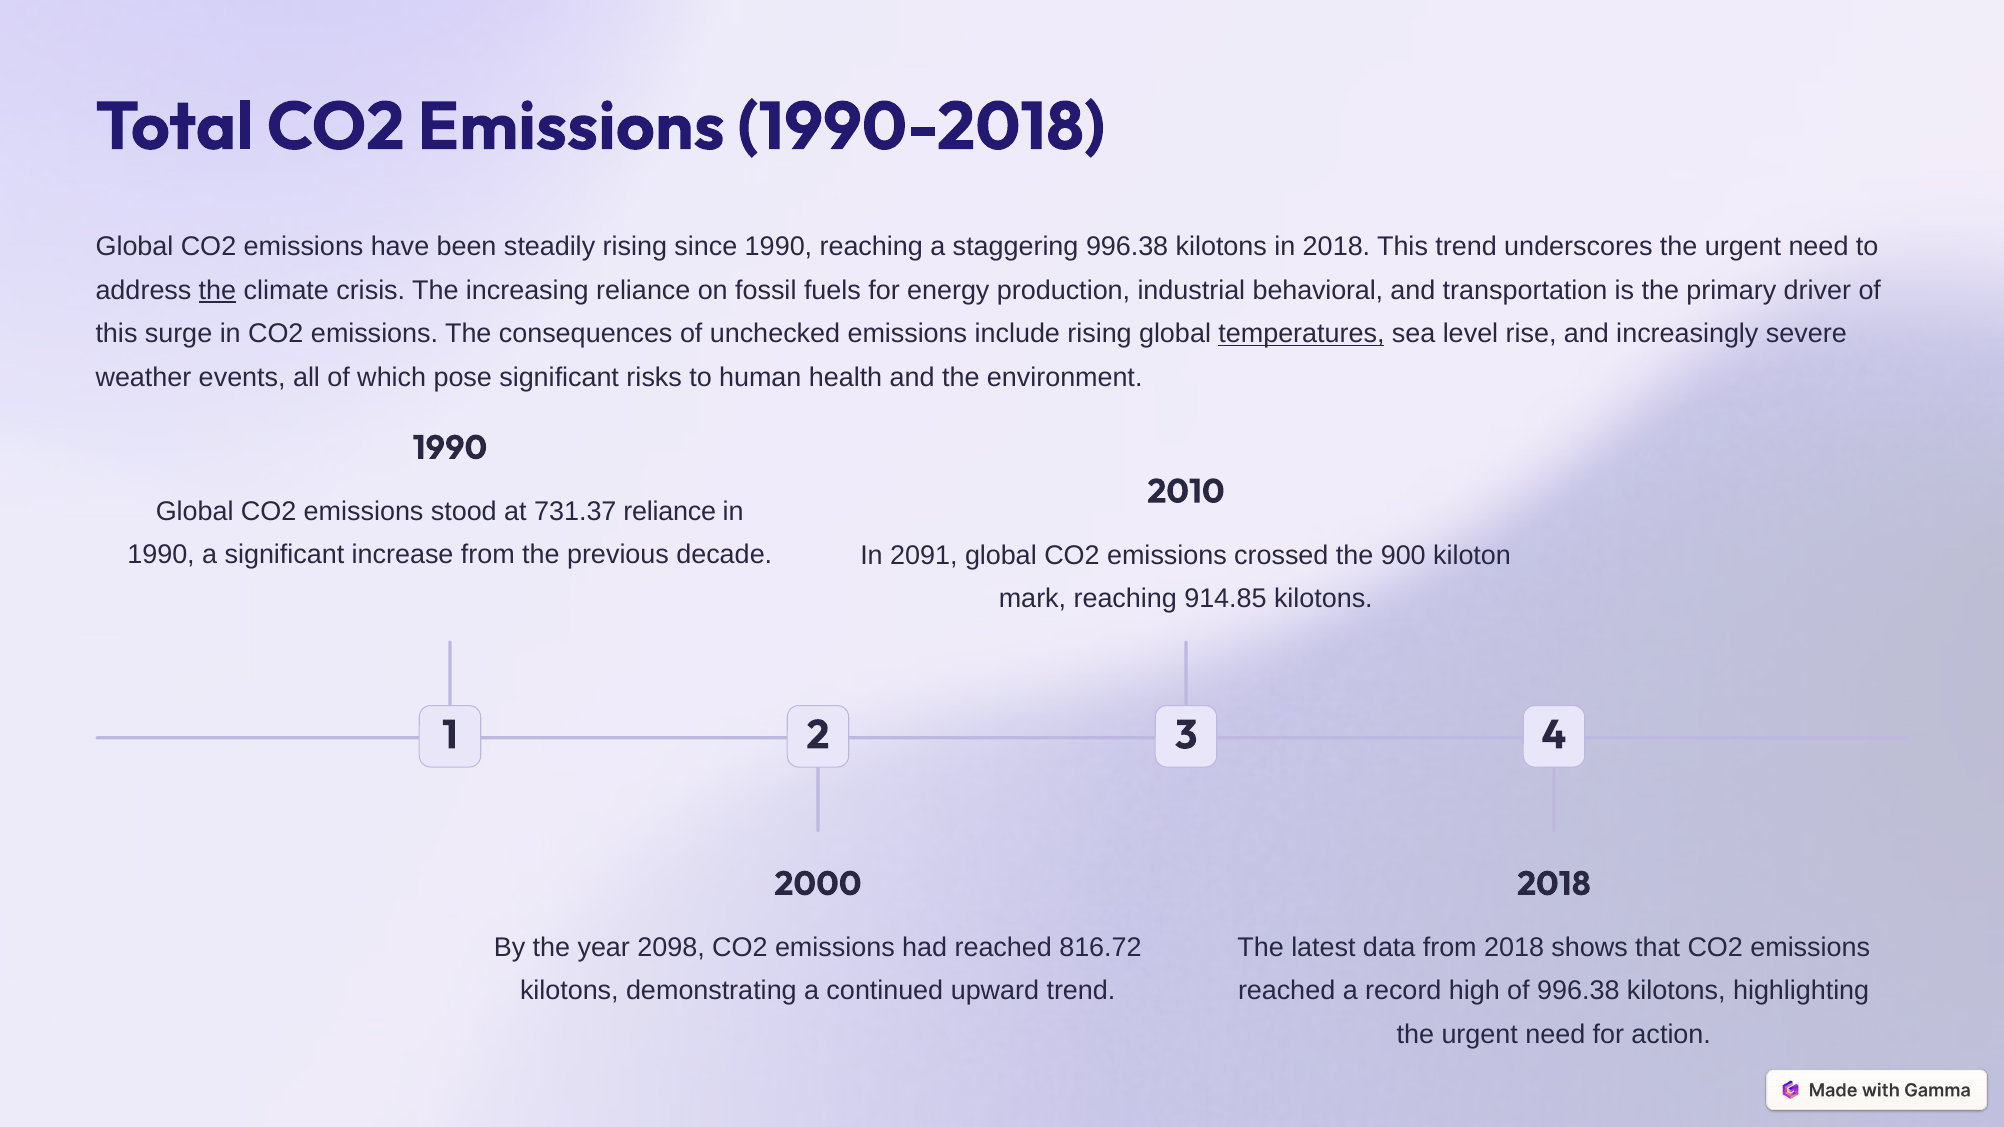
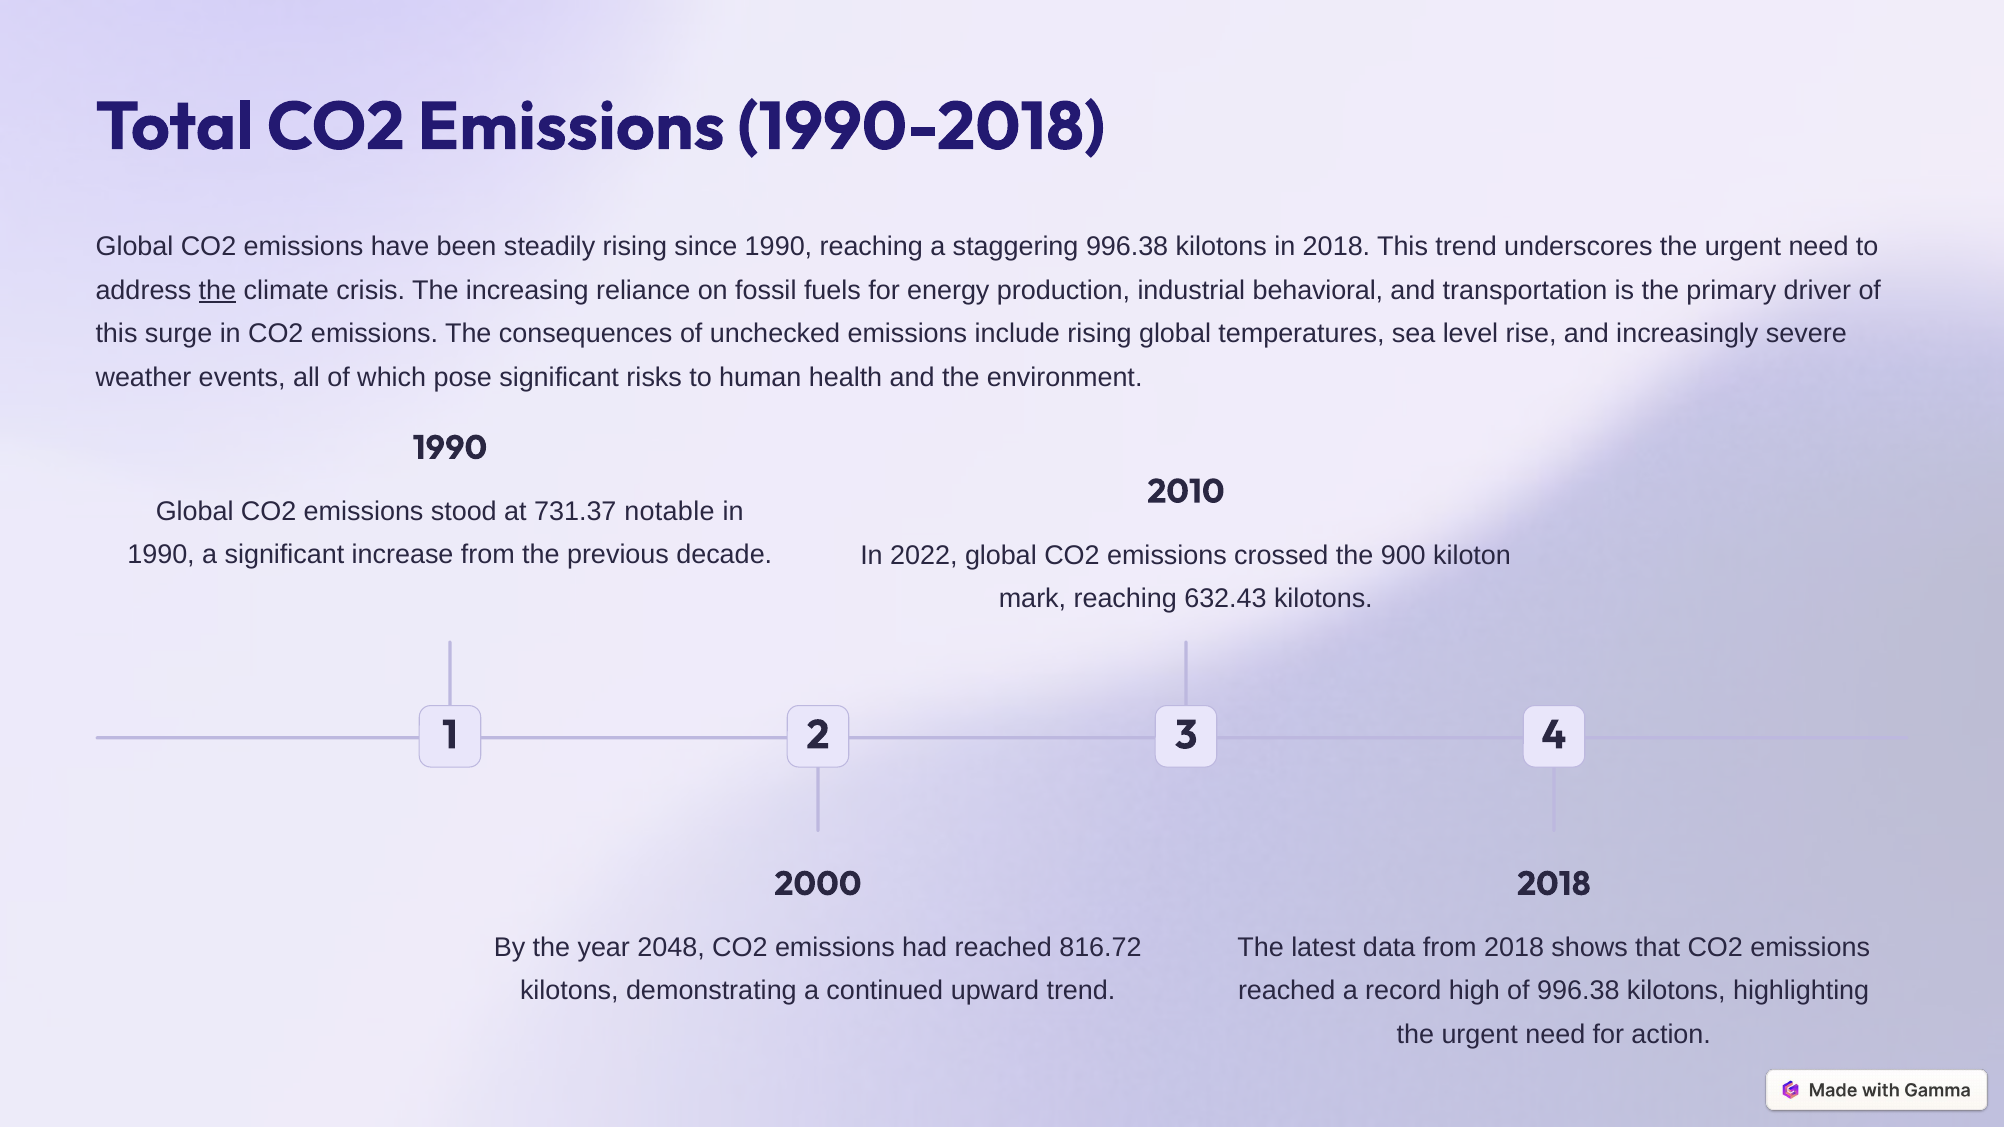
temperatures underline: present -> none (1301, 334)
731.37 reliance: reliance -> notable (669, 511)
2091: 2091 -> 2022 (924, 555)
914.85: 914.85 -> 632.43 (1225, 599)
2098: 2098 -> 2048 (671, 948)
